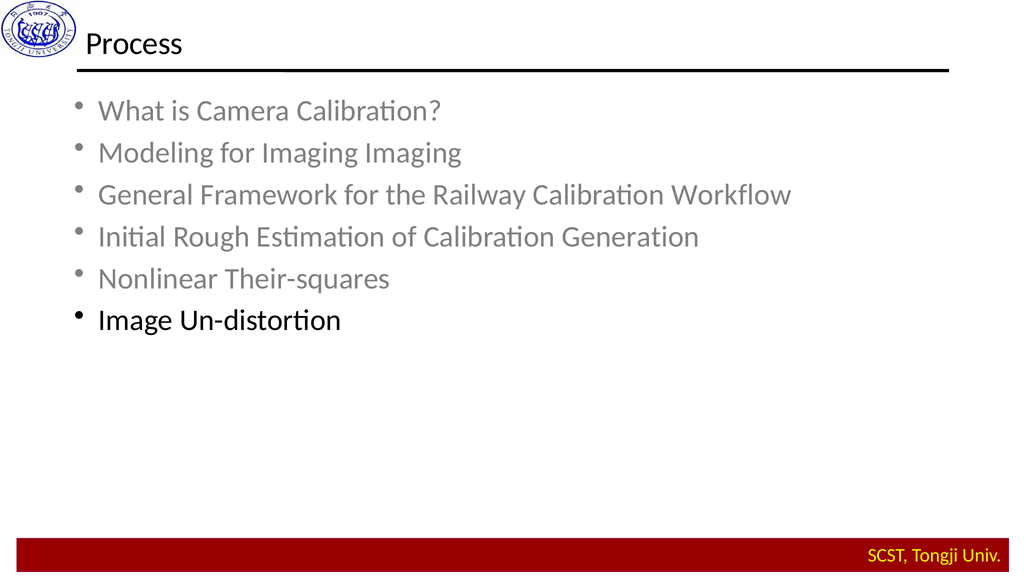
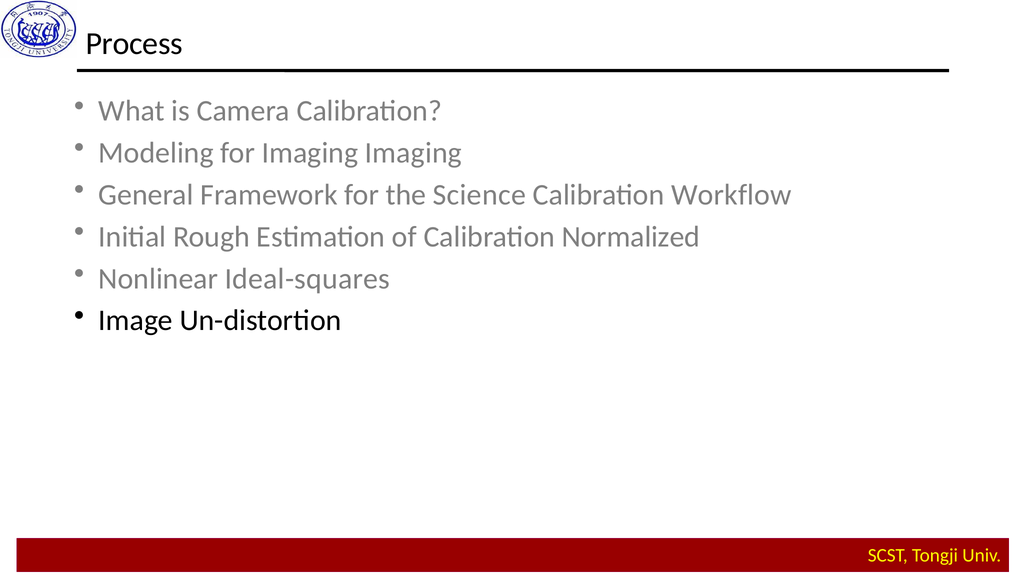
Railway: Railway -> Science (479, 195)
Generation: Generation -> Normalized (631, 237)
Their-squares: Their-squares -> Ideal-squares (307, 279)
